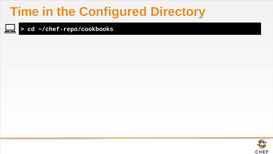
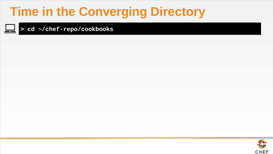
Configured: Configured -> Converging (113, 12)
